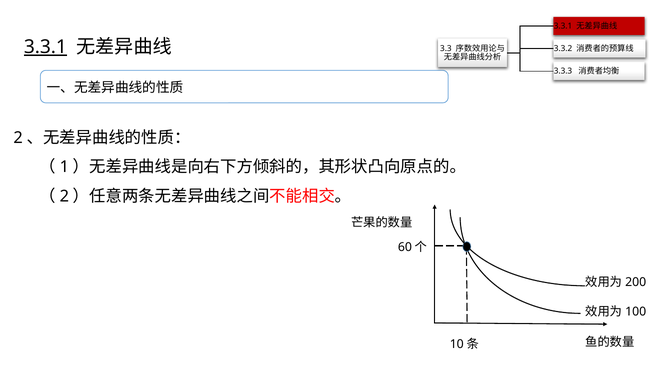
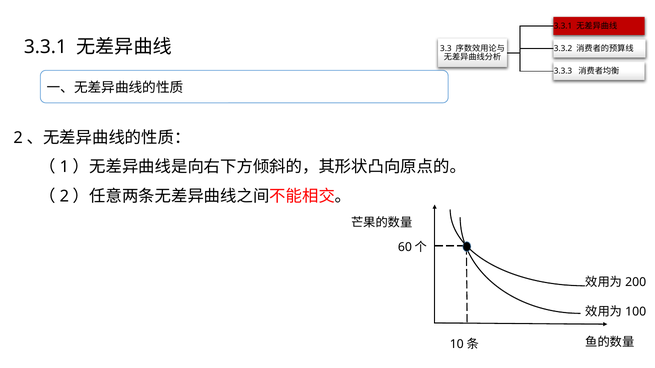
3.3.1 underline: present -> none (45, 47)
